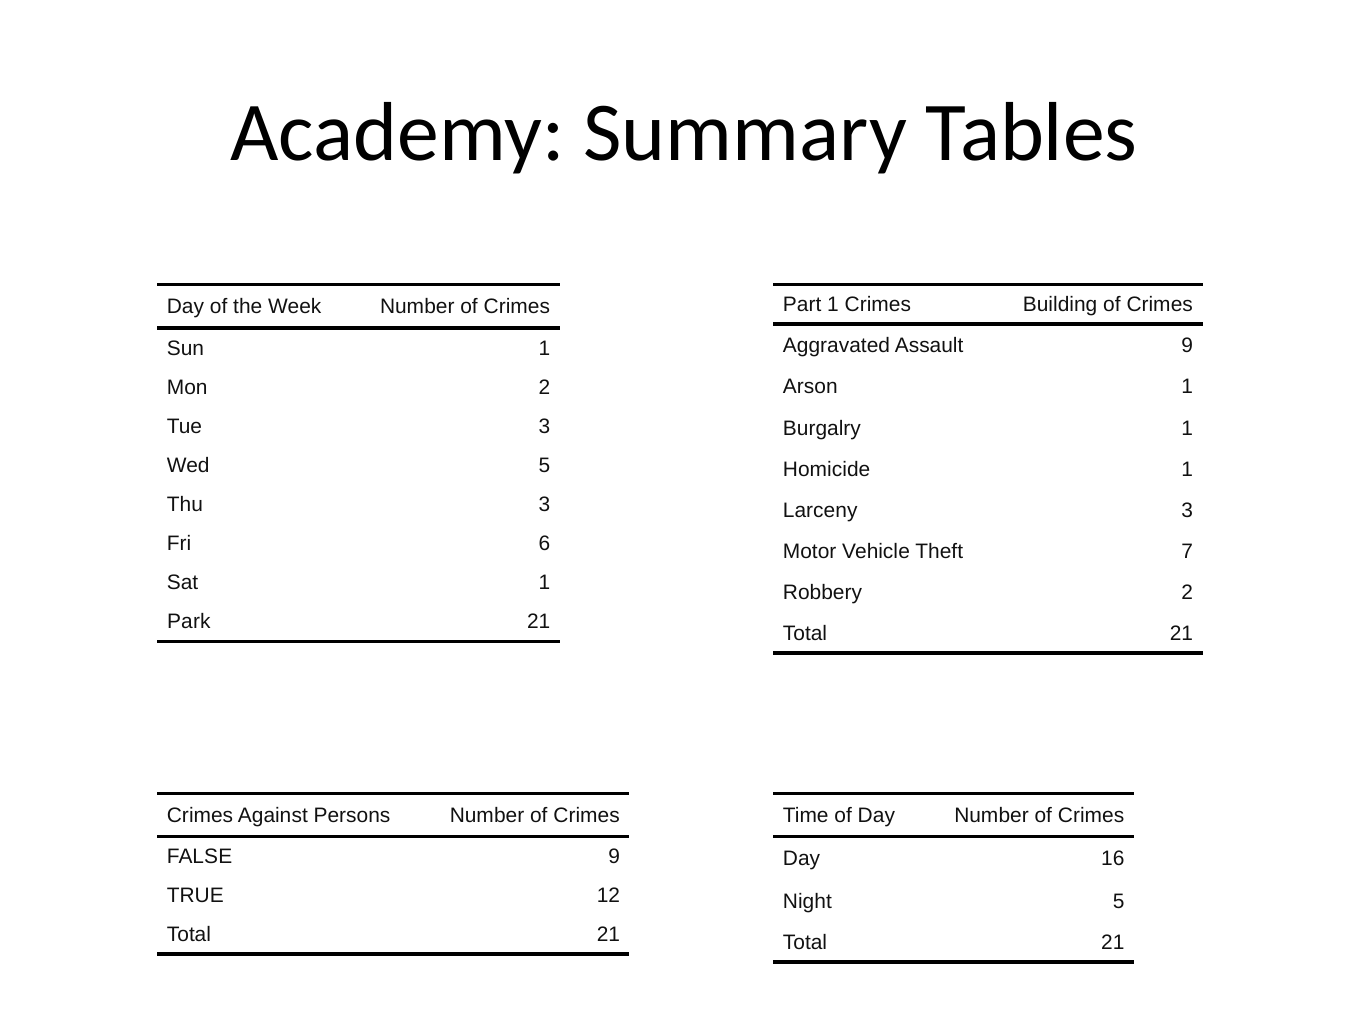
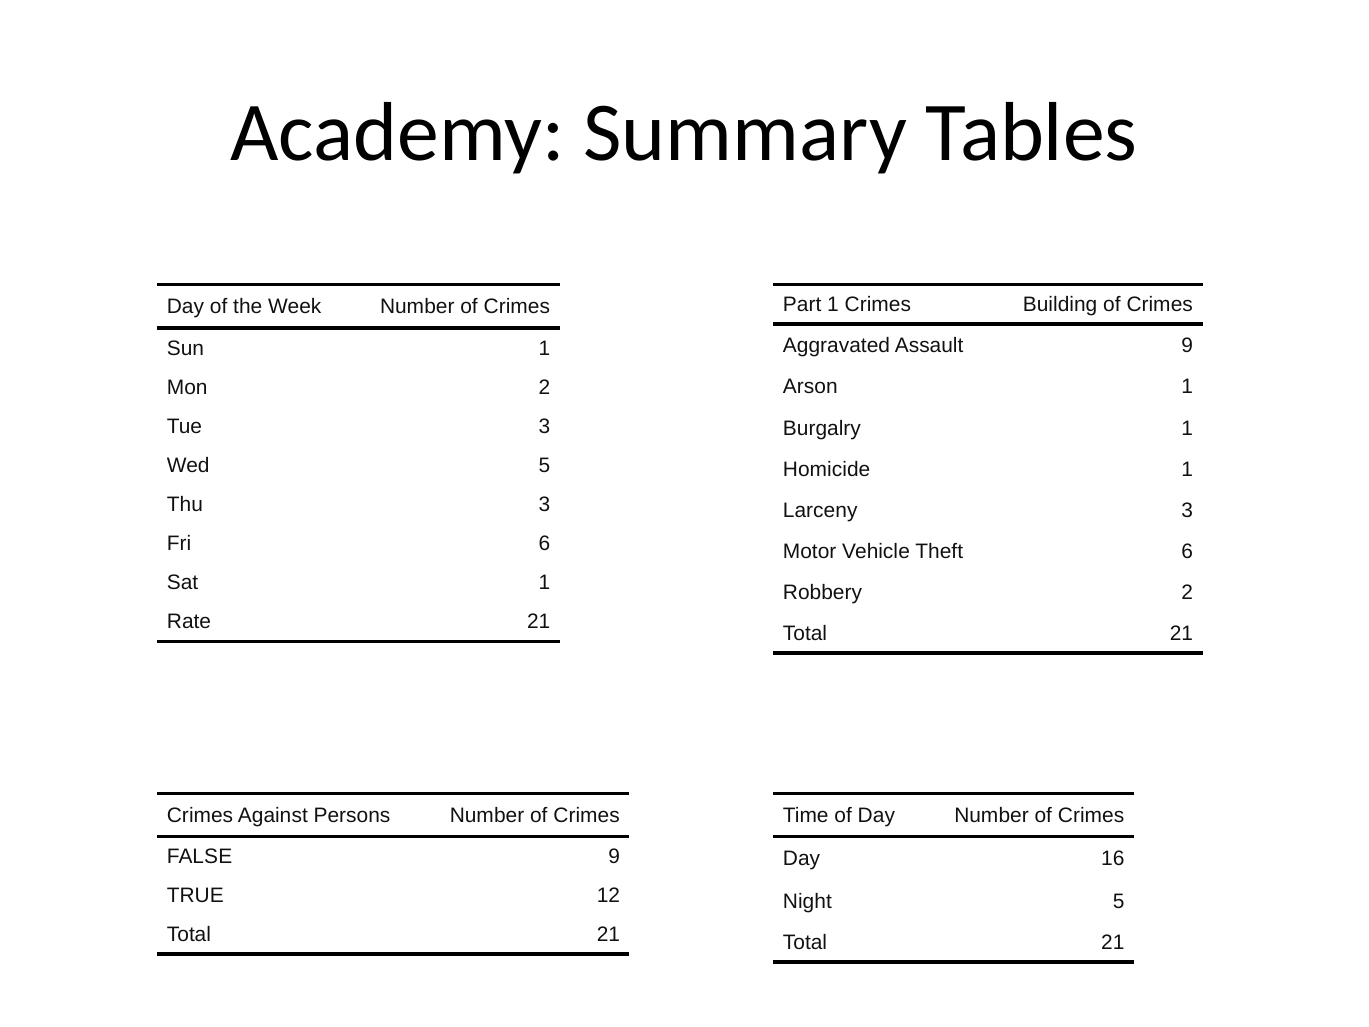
Theft 7: 7 -> 6 (1187, 551)
Park: Park -> Rate (189, 622)
